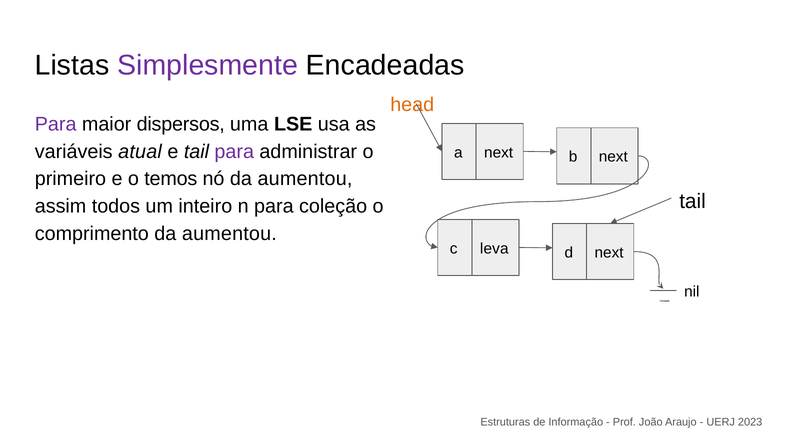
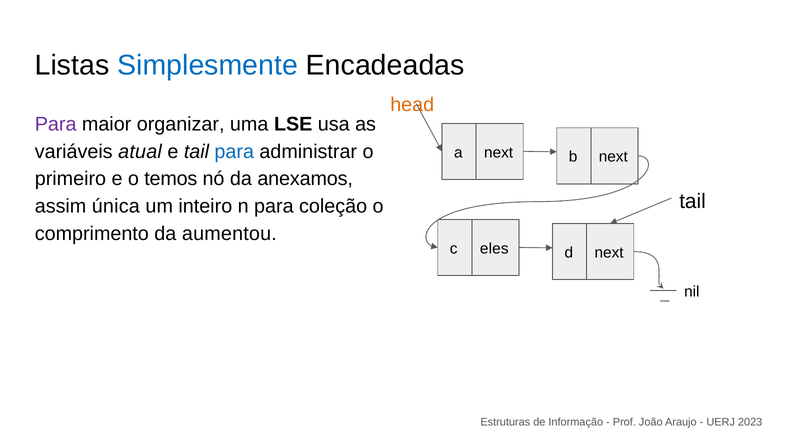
Simplesmente colour: purple -> blue (208, 65)
dispersos: dispersos -> organizar (181, 124)
para colour: purple -> blue (234, 151)
nó da aumentou: aumentou -> anexamos (305, 179)
todos: todos -> única (116, 206)
leva: leva -> eles (494, 248)
